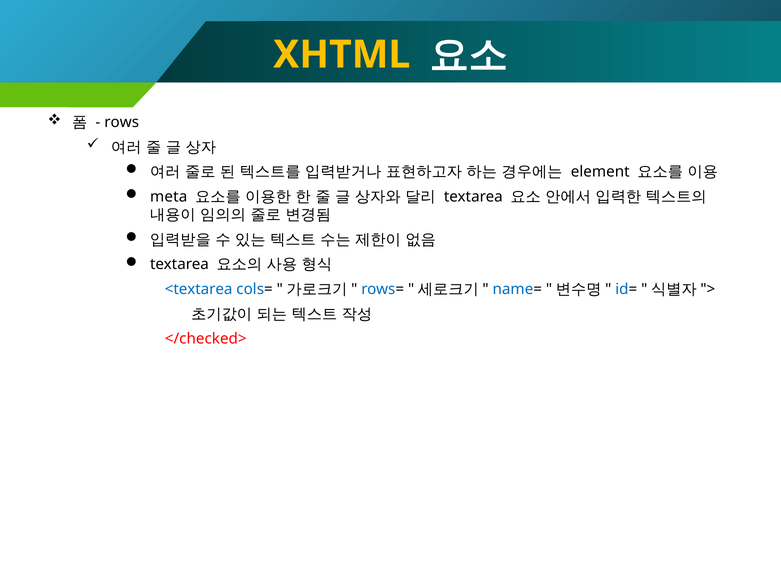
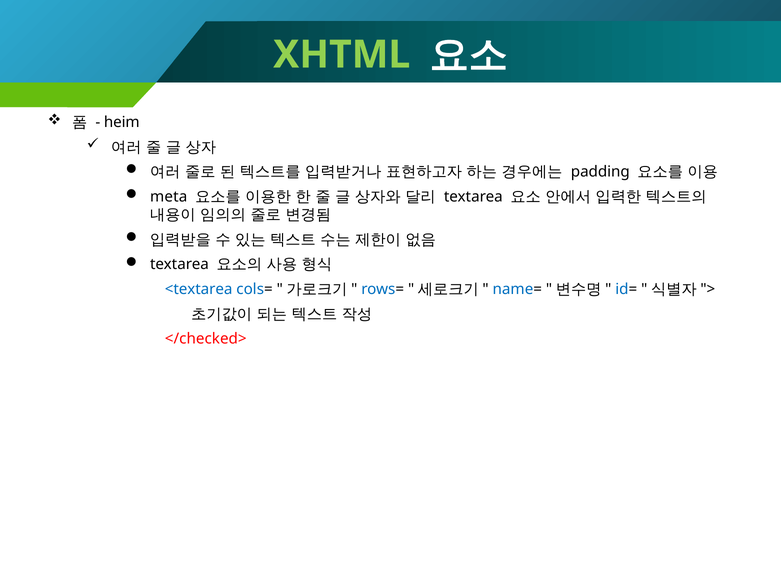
XHTML colour: yellow -> light green (342, 55)
rows: rows -> heim (122, 122)
element: element -> padding (600, 172)
